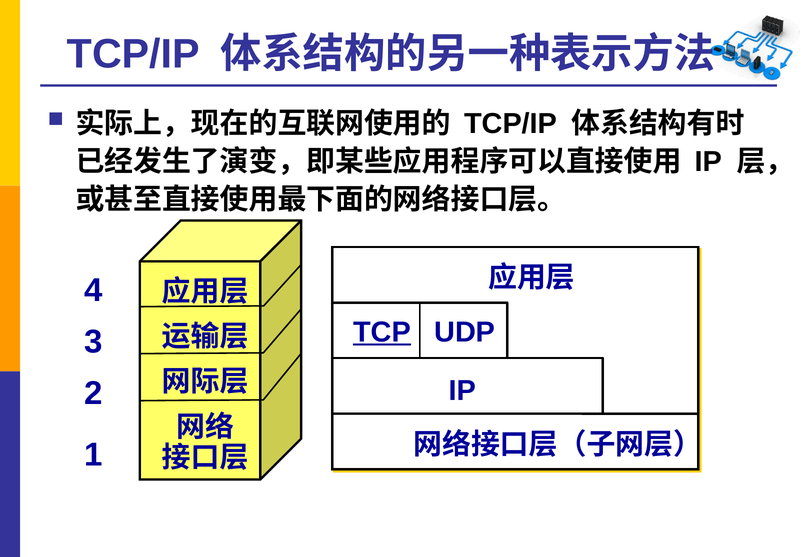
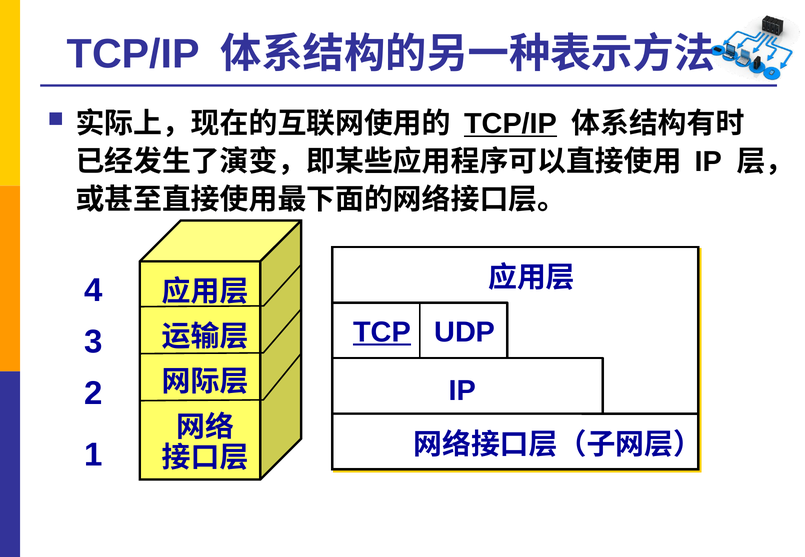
TCP/IP underline: none -> present (511, 124)
